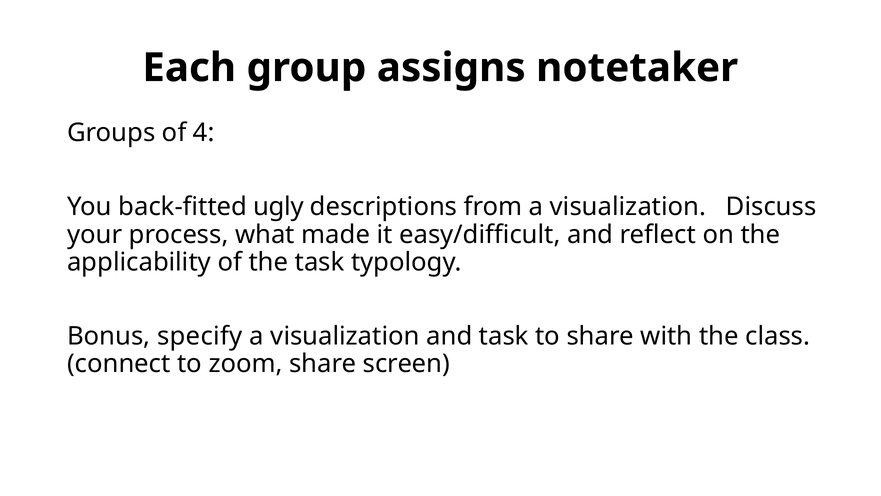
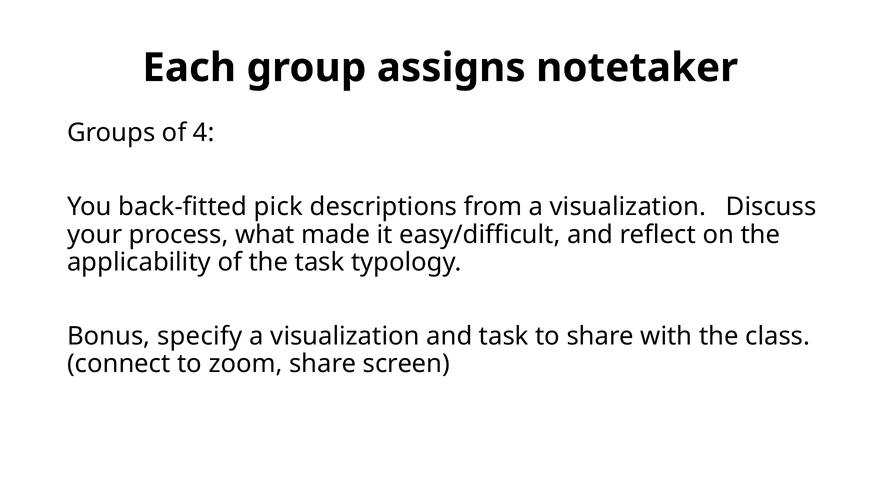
ugly: ugly -> pick (278, 207)
